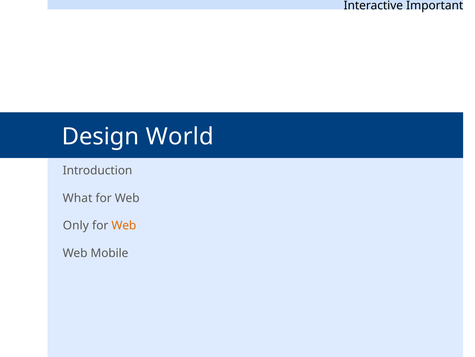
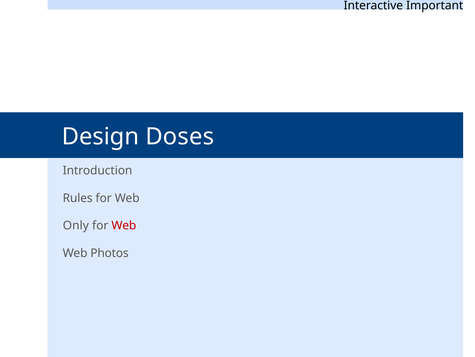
World: World -> Doses (180, 137)
What: What -> Rules (78, 198)
Web colour: orange -> red (124, 225)
Mobile: Mobile -> Photos (109, 253)
